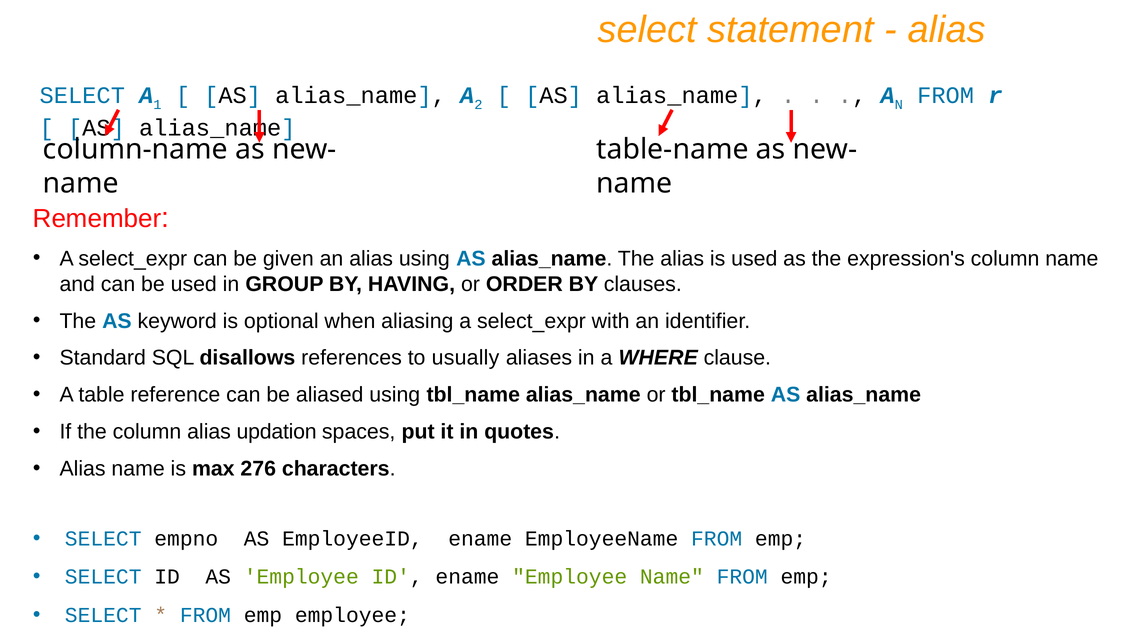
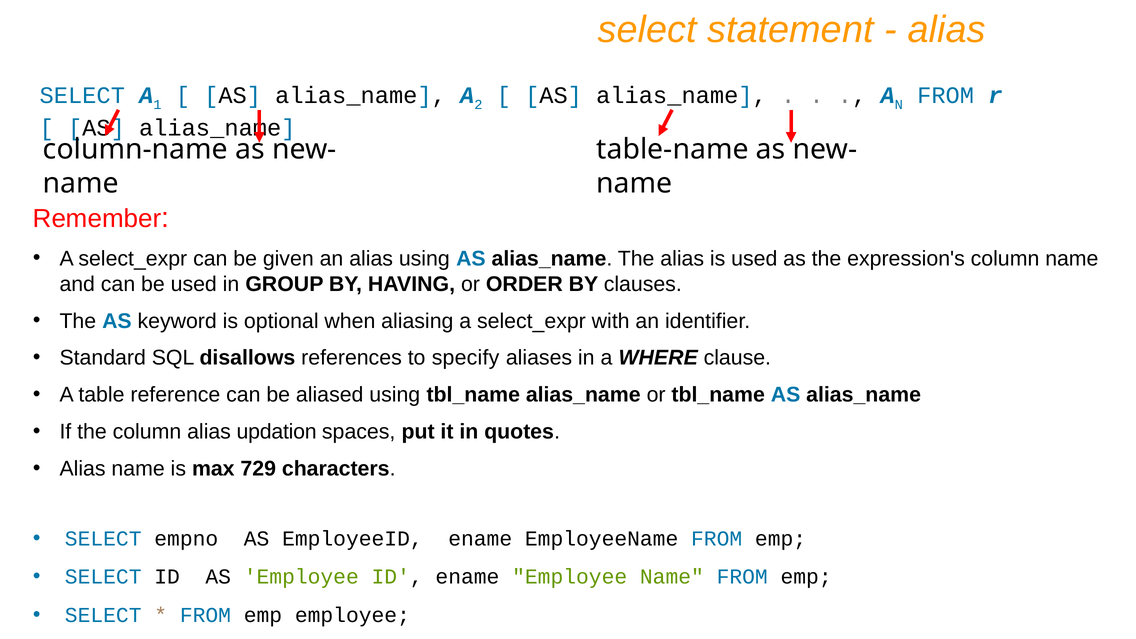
usually: usually -> specify (466, 358)
276: 276 -> 729 (258, 469)
